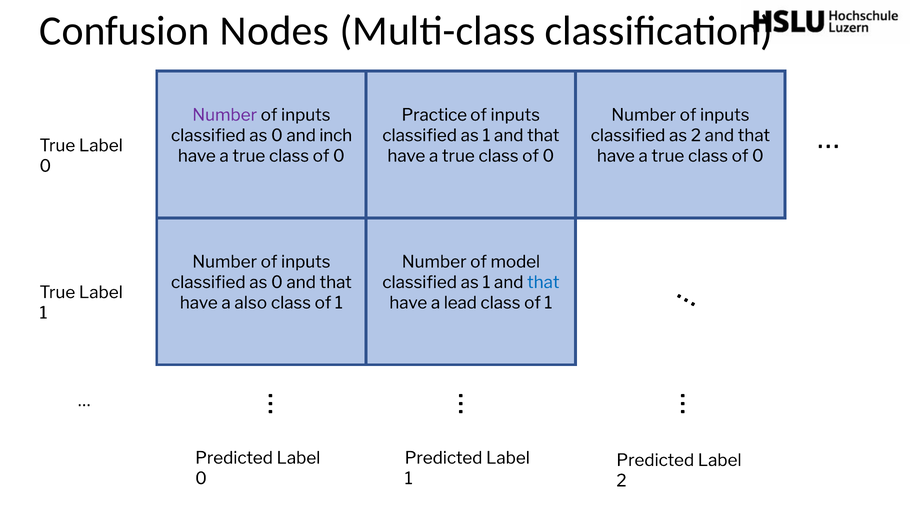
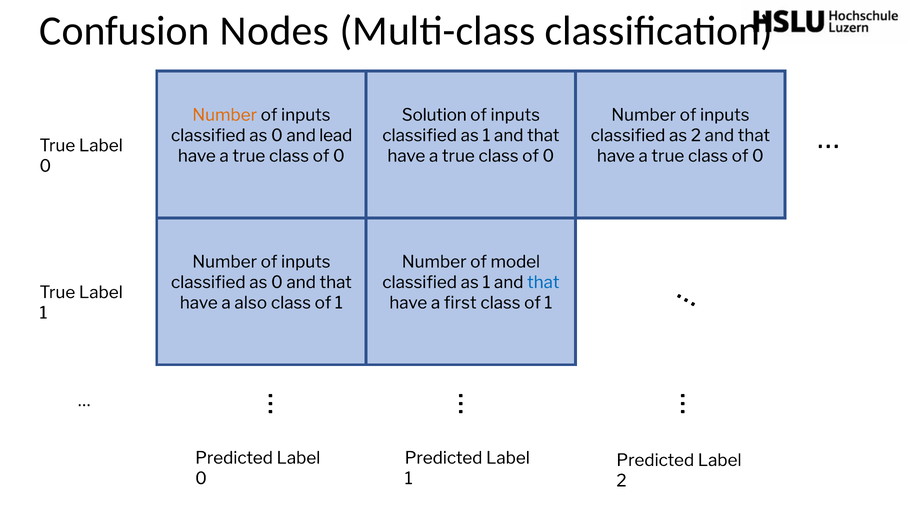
Number colour: purple -> orange (225, 115)
Practice: Practice -> Solution (434, 115)
inch: inch -> lead (336, 135)
lead: lead -> first (460, 303)
